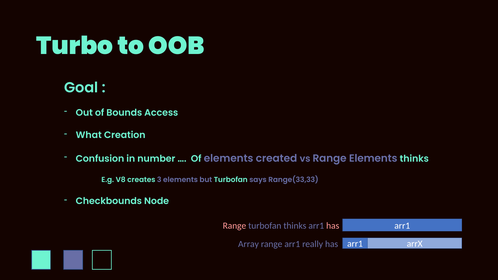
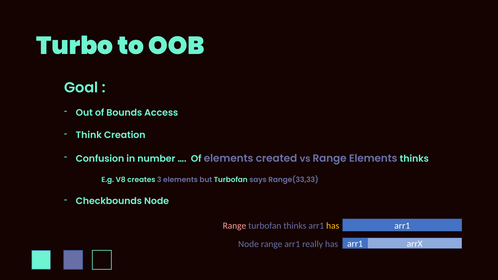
What: What -> Think (89, 135)
has colour: pink -> yellow (333, 226)
Array: Array -> Node (248, 244)
